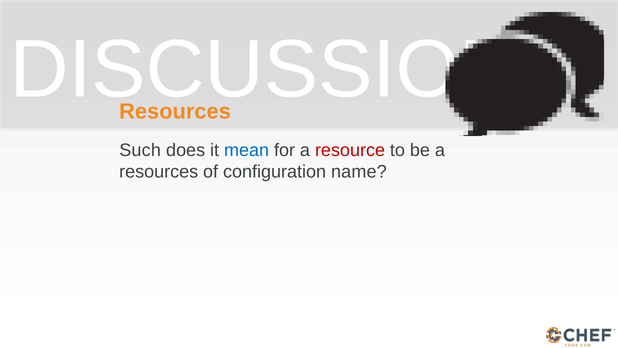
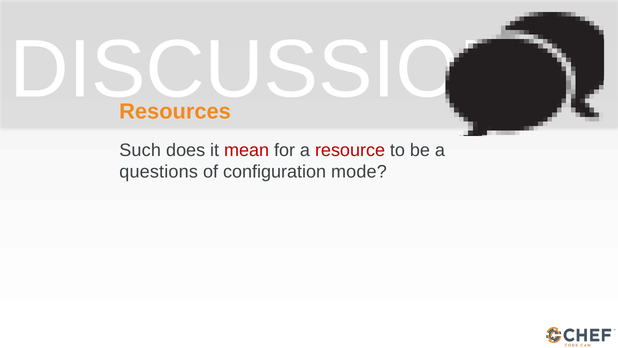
mean colour: blue -> red (247, 150)
resources: resources -> questions (159, 172)
name: name -> mode (359, 172)
